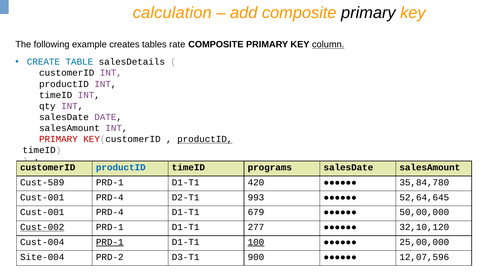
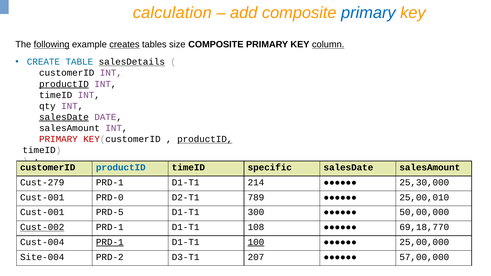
primary colour: black -> blue (368, 13)
following underline: none -> present (52, 45)
creates underline: none -> present (124, 45)
rate: rate -> size (177, 45)
salesDetails underline: none -> present (132, 62)
productID underline: none -> present (64, 84)
salesDate underline: none -> present (64, 117)
programs: programs -> specific (270, 168)
Cust-589: Cust-589 -> Cust-279 (42, 183)
420: 420 -> 214 (256, 183)
35,84,780: 35,84,780 -> 25,30,000 (424, 183)
PRD-4: PRD-4 -> PRD-0 (110, 197)
993: 993 -> 789 (256, 197)
52,64,645: 52,64,645 -> 25,00,010 (424, 197)
PRD-4: PRD-4 -> PRD-5 (110, 212)
679: 679 -> 300 (256, 212)
277: 277 -> 108 (256, 227)
32,10,120: 32,10,120 -> 69,18,770 (424, 227)
900: 900 -> 207 (256, 257)
12,07,596: 12,07,596 -> 57,00,000 (424, 257)
